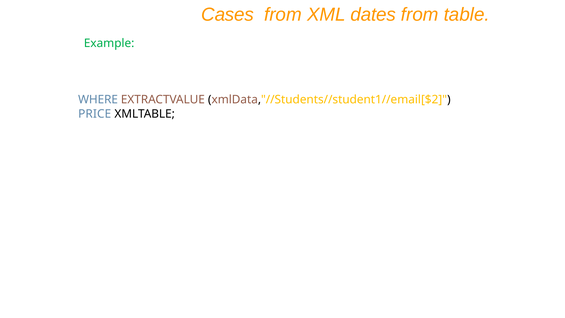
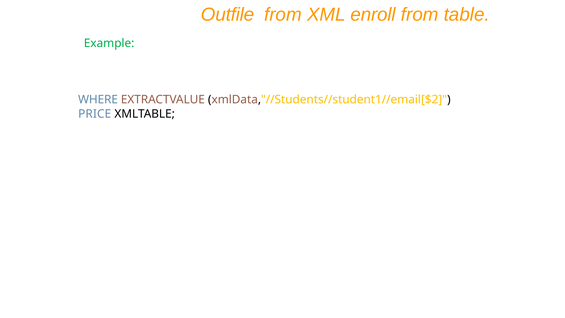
Cases: Cases -> Outfile (228, 15)
dates: dates -> enroll (373, 15)
